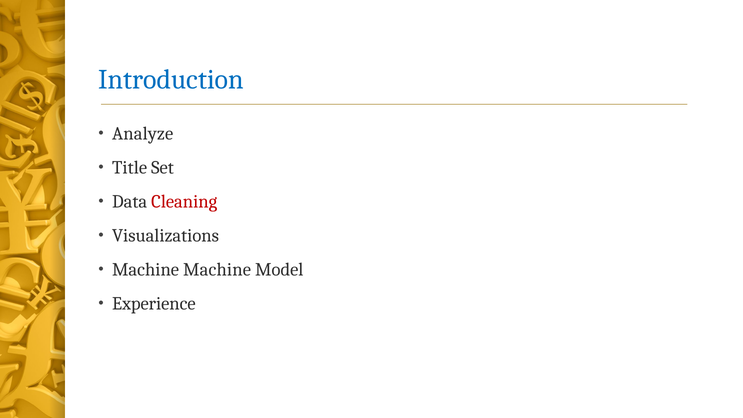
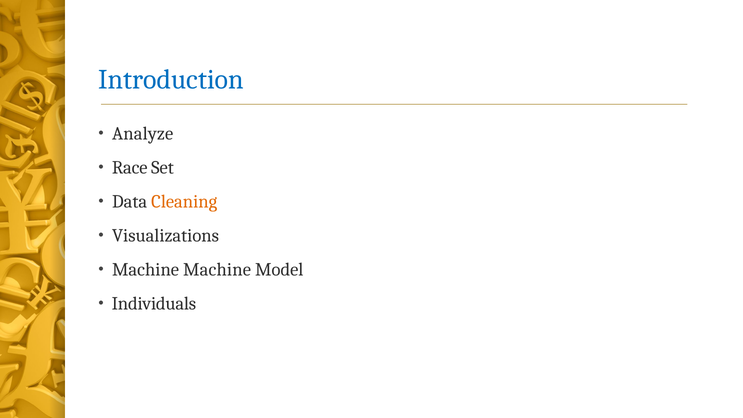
Title: Title -> Race (130, 167)
Cleaning colour: red -> orange (184, 201)
Experience: Experience -> Individuals (154, 303)
